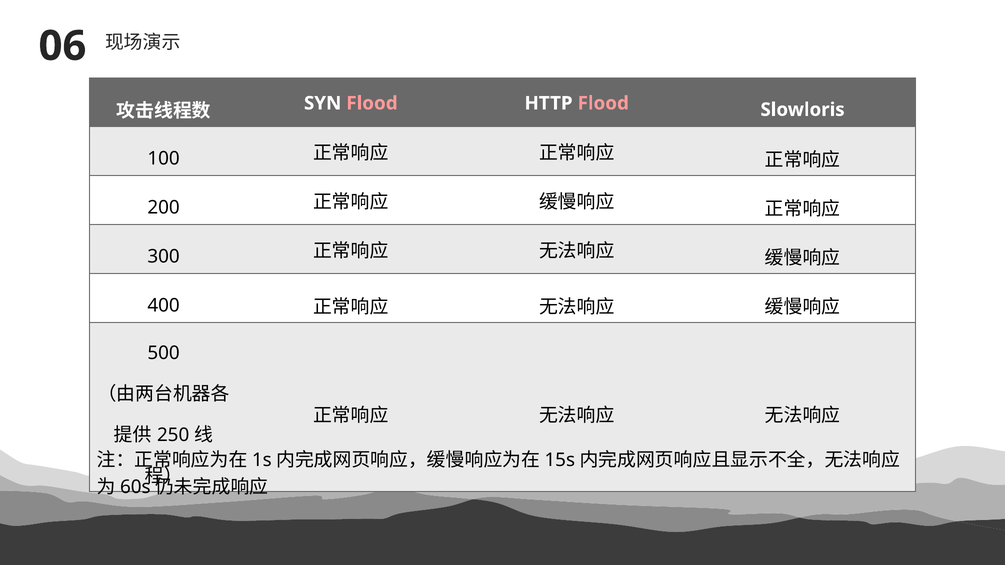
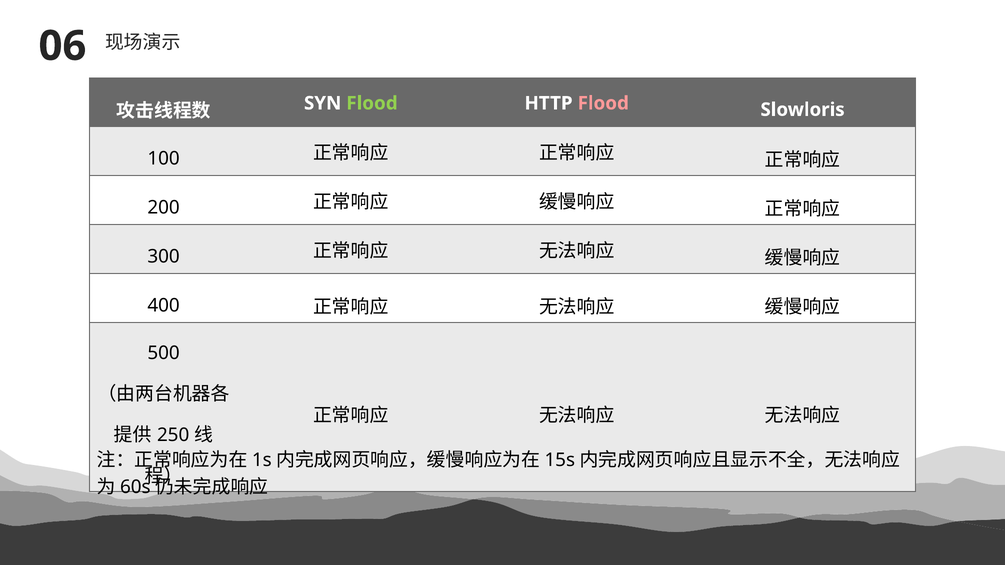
Flood colour: pink -> light green (372, 103)
